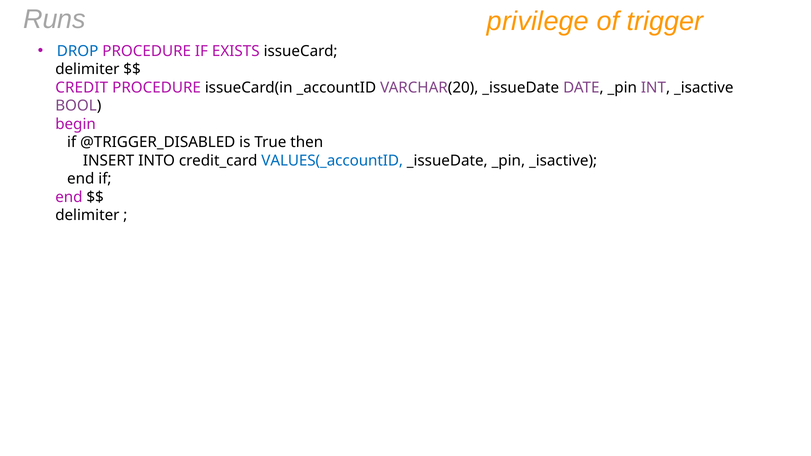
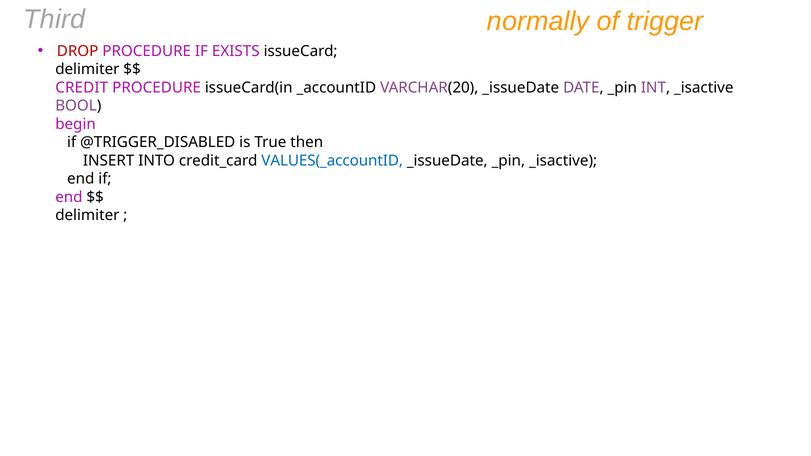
Runs: Runs -> Third (54, 19)
privilege: privilege -> normally (538, 21)
DROP colour: blue -> red (78, 51)
